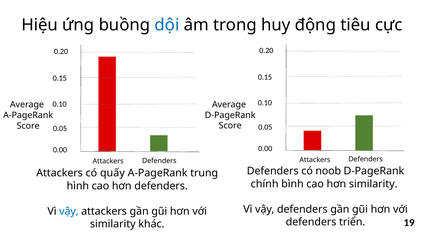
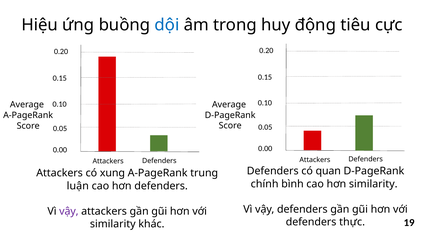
noob: noob -> quan (328, 172)
quấy: quấy -> xung (112, 174)
hình: hình -> luận (78, 186)
vậy colour: blue -> purple (69, 212)
triển: triển -> thực (352, 222)
